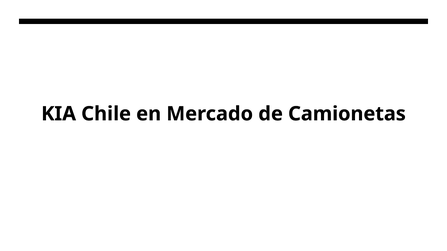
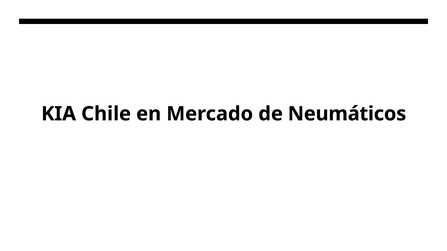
Camionetas: Camionetas -> Neumáticos (347, 114)
